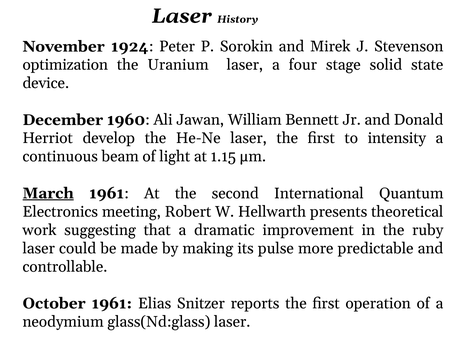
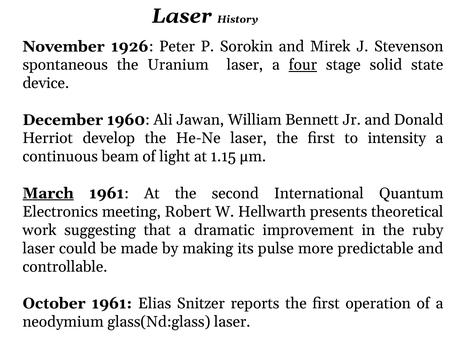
1924: 1924 -> 1926 (130, 47)
optimization: optimization -> spontaneous (65, 65)
four underline: none -> present (303, 65)
